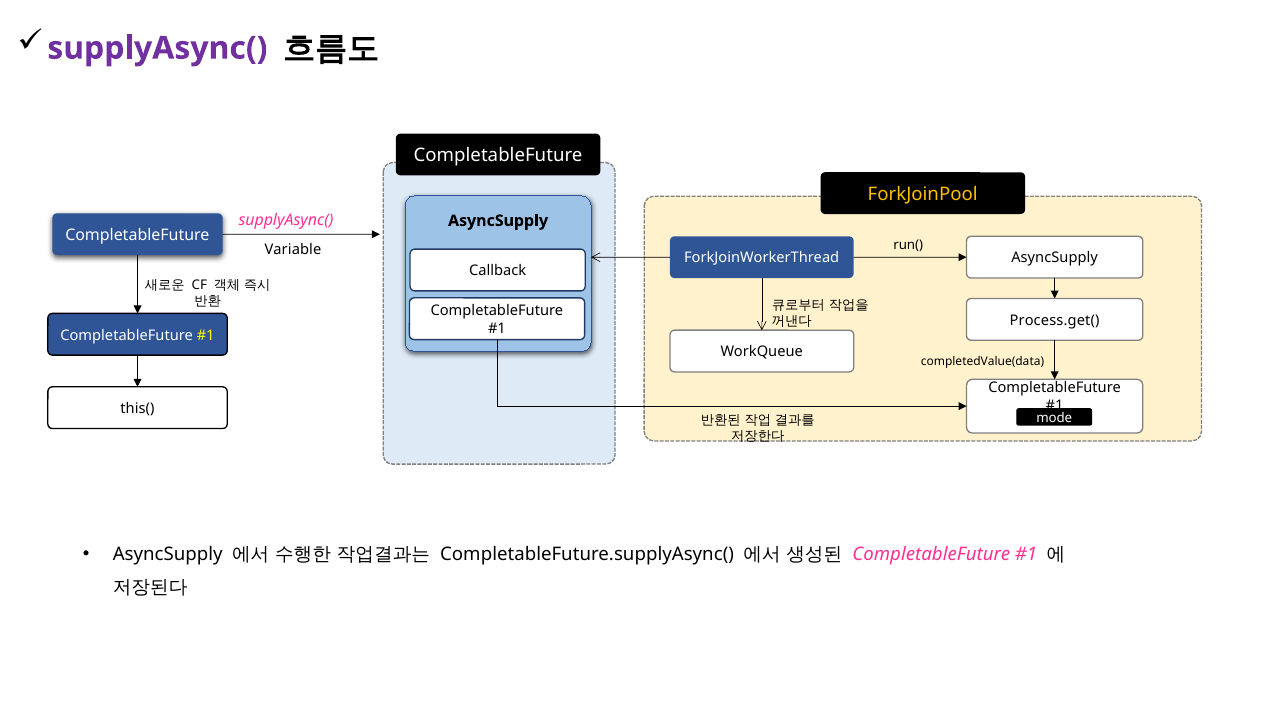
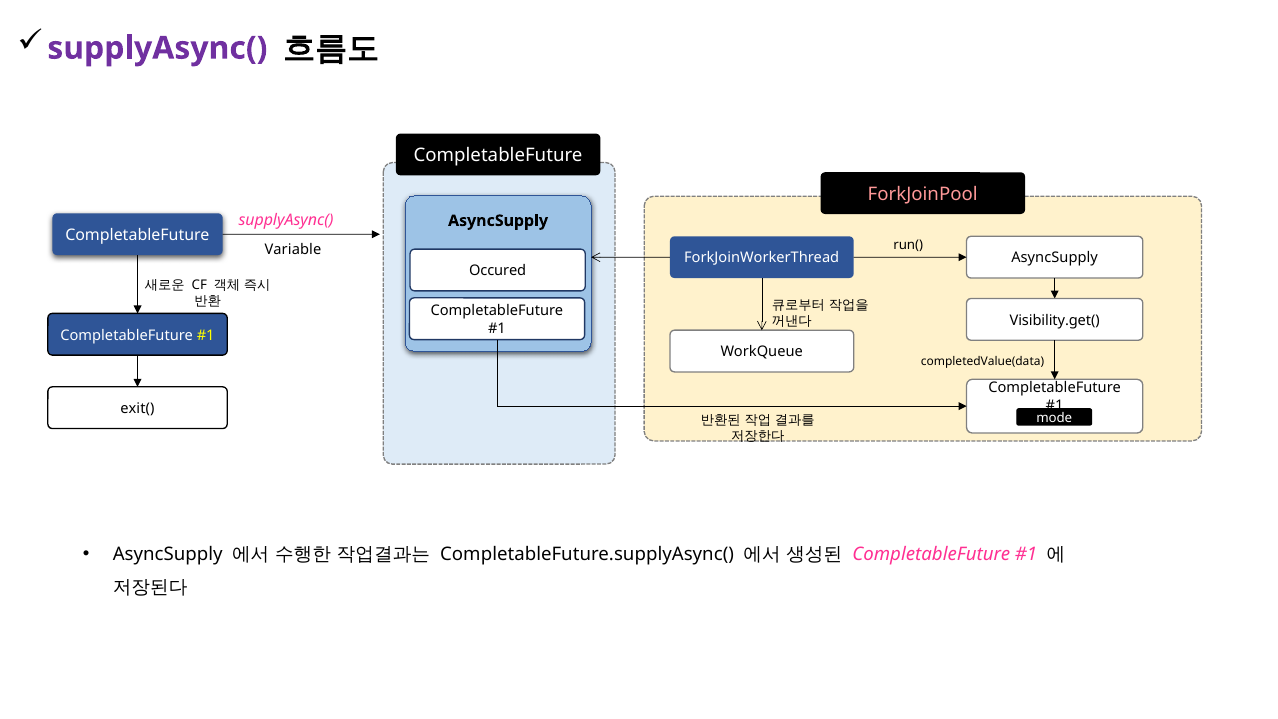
ForkJoinPool colour: yellow -> pink (923, 194)
Callback: Callback -> Occured (498, 271)
Process.get(: Process.get( -> Visibility.get( (1055, 320)
this(: this( -> exit( (137, 409)
